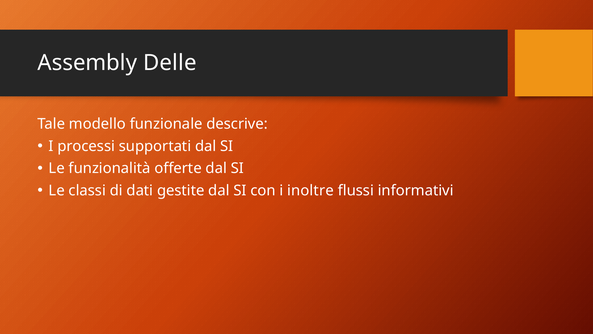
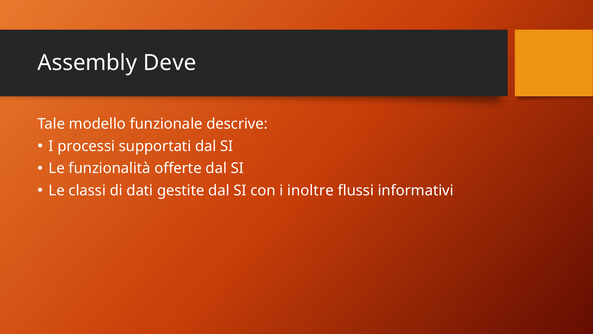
Delle: Delle -> Deve (170, 63)
